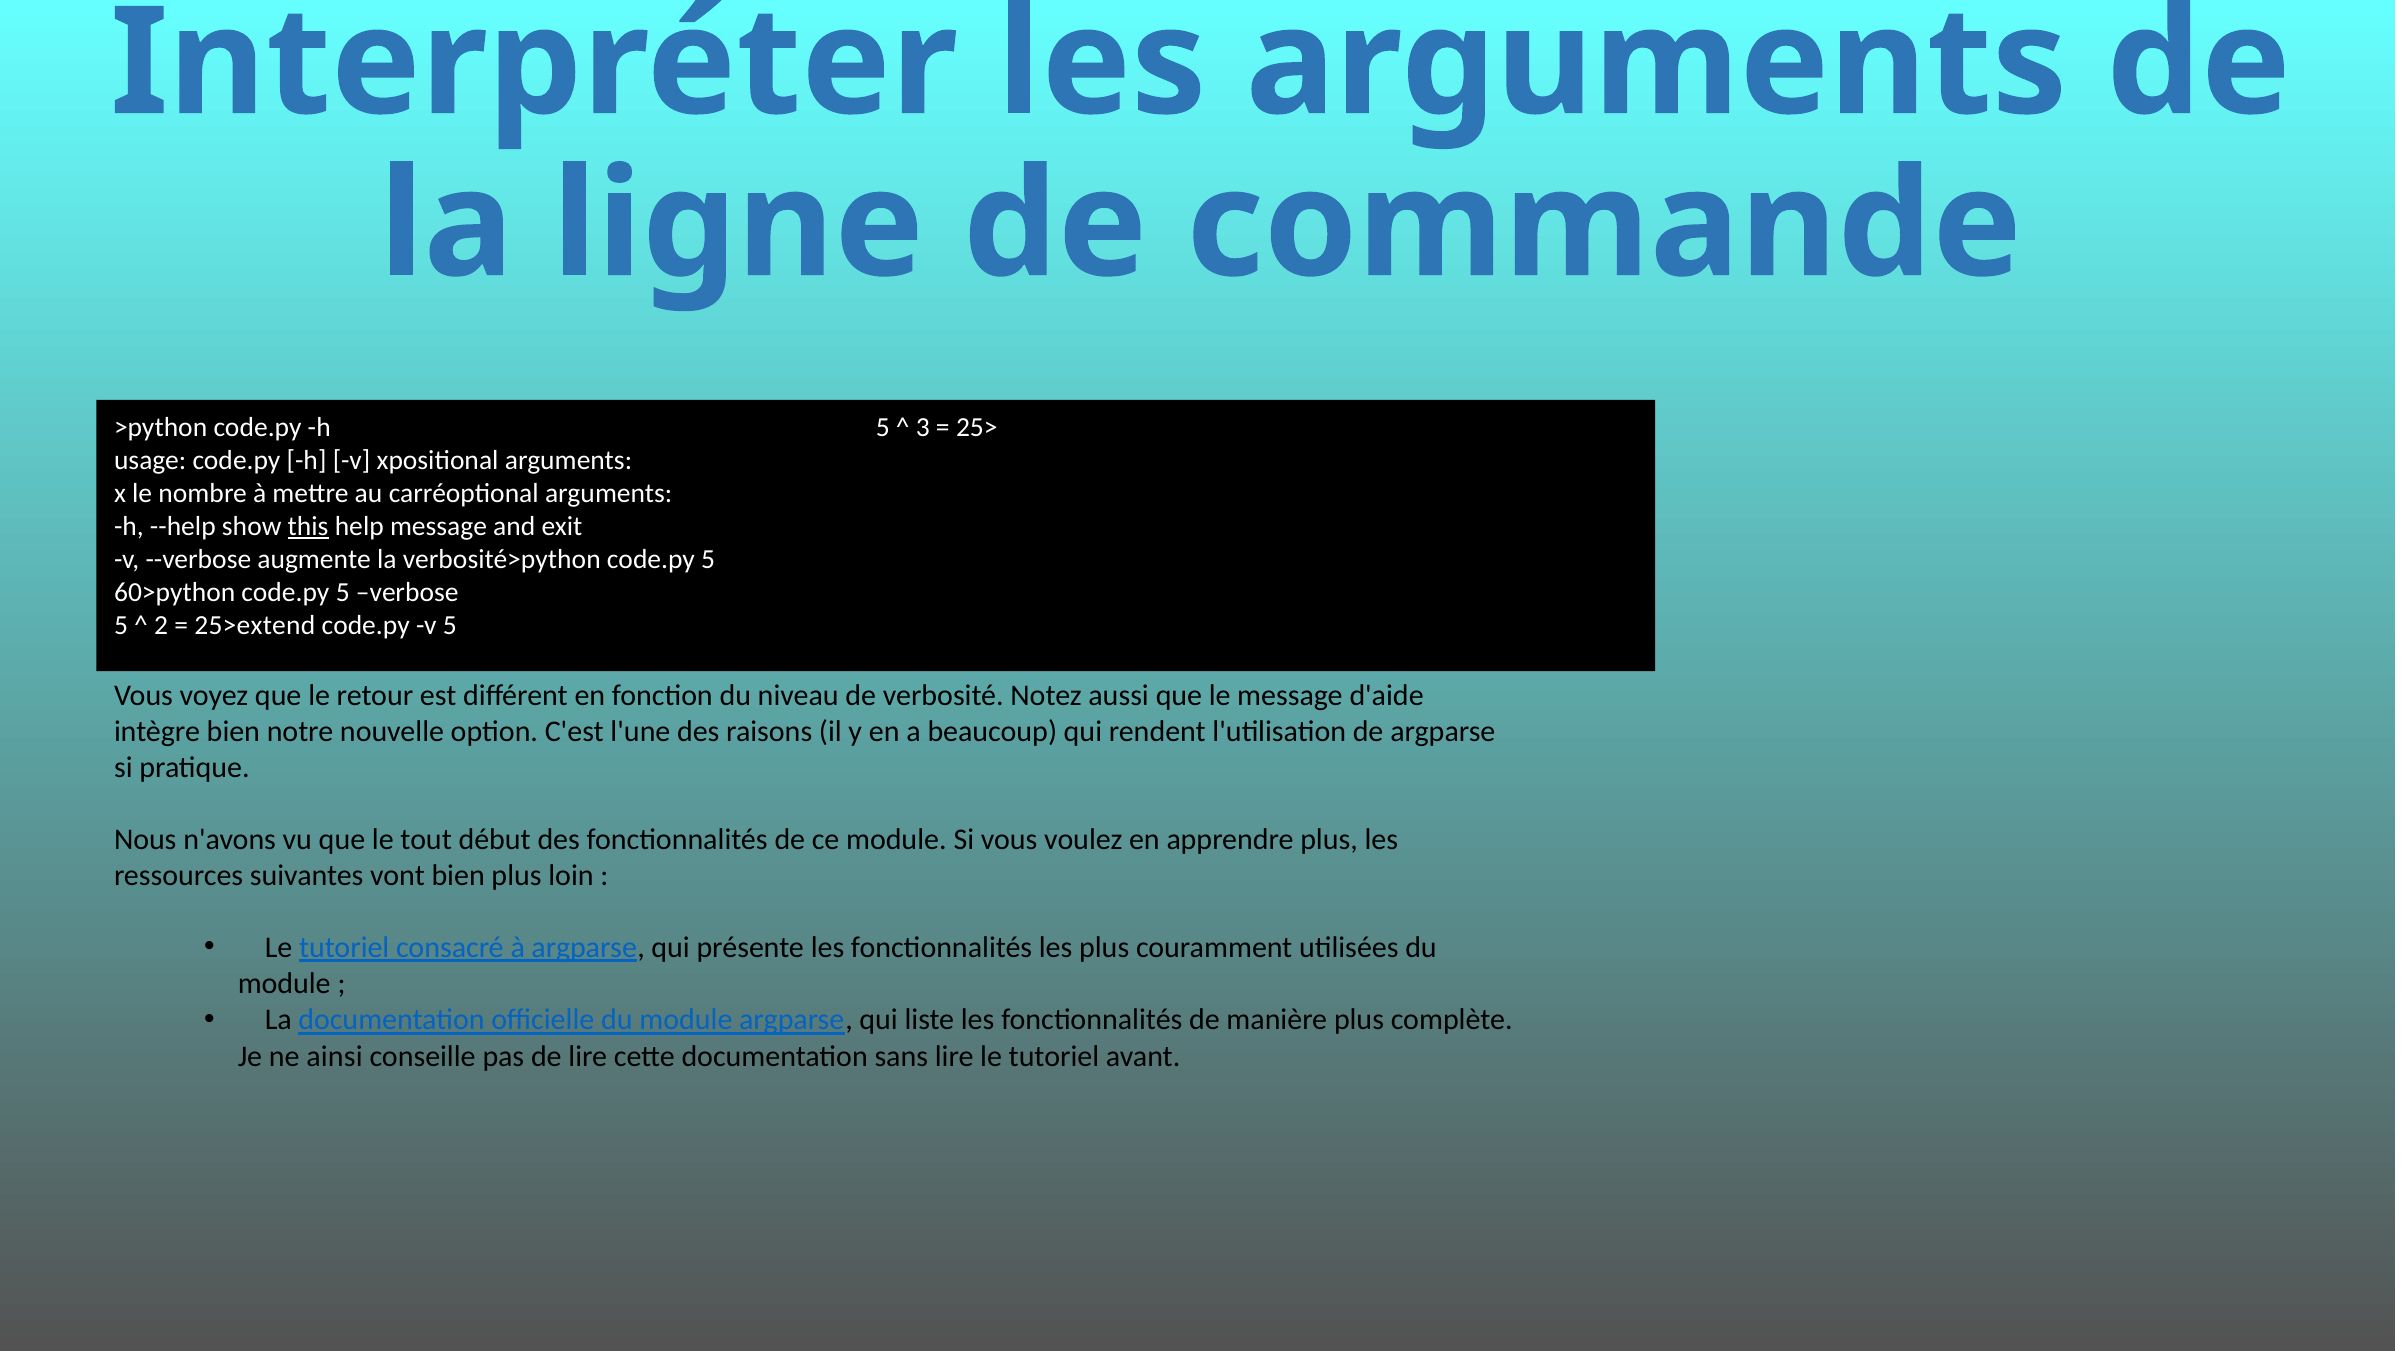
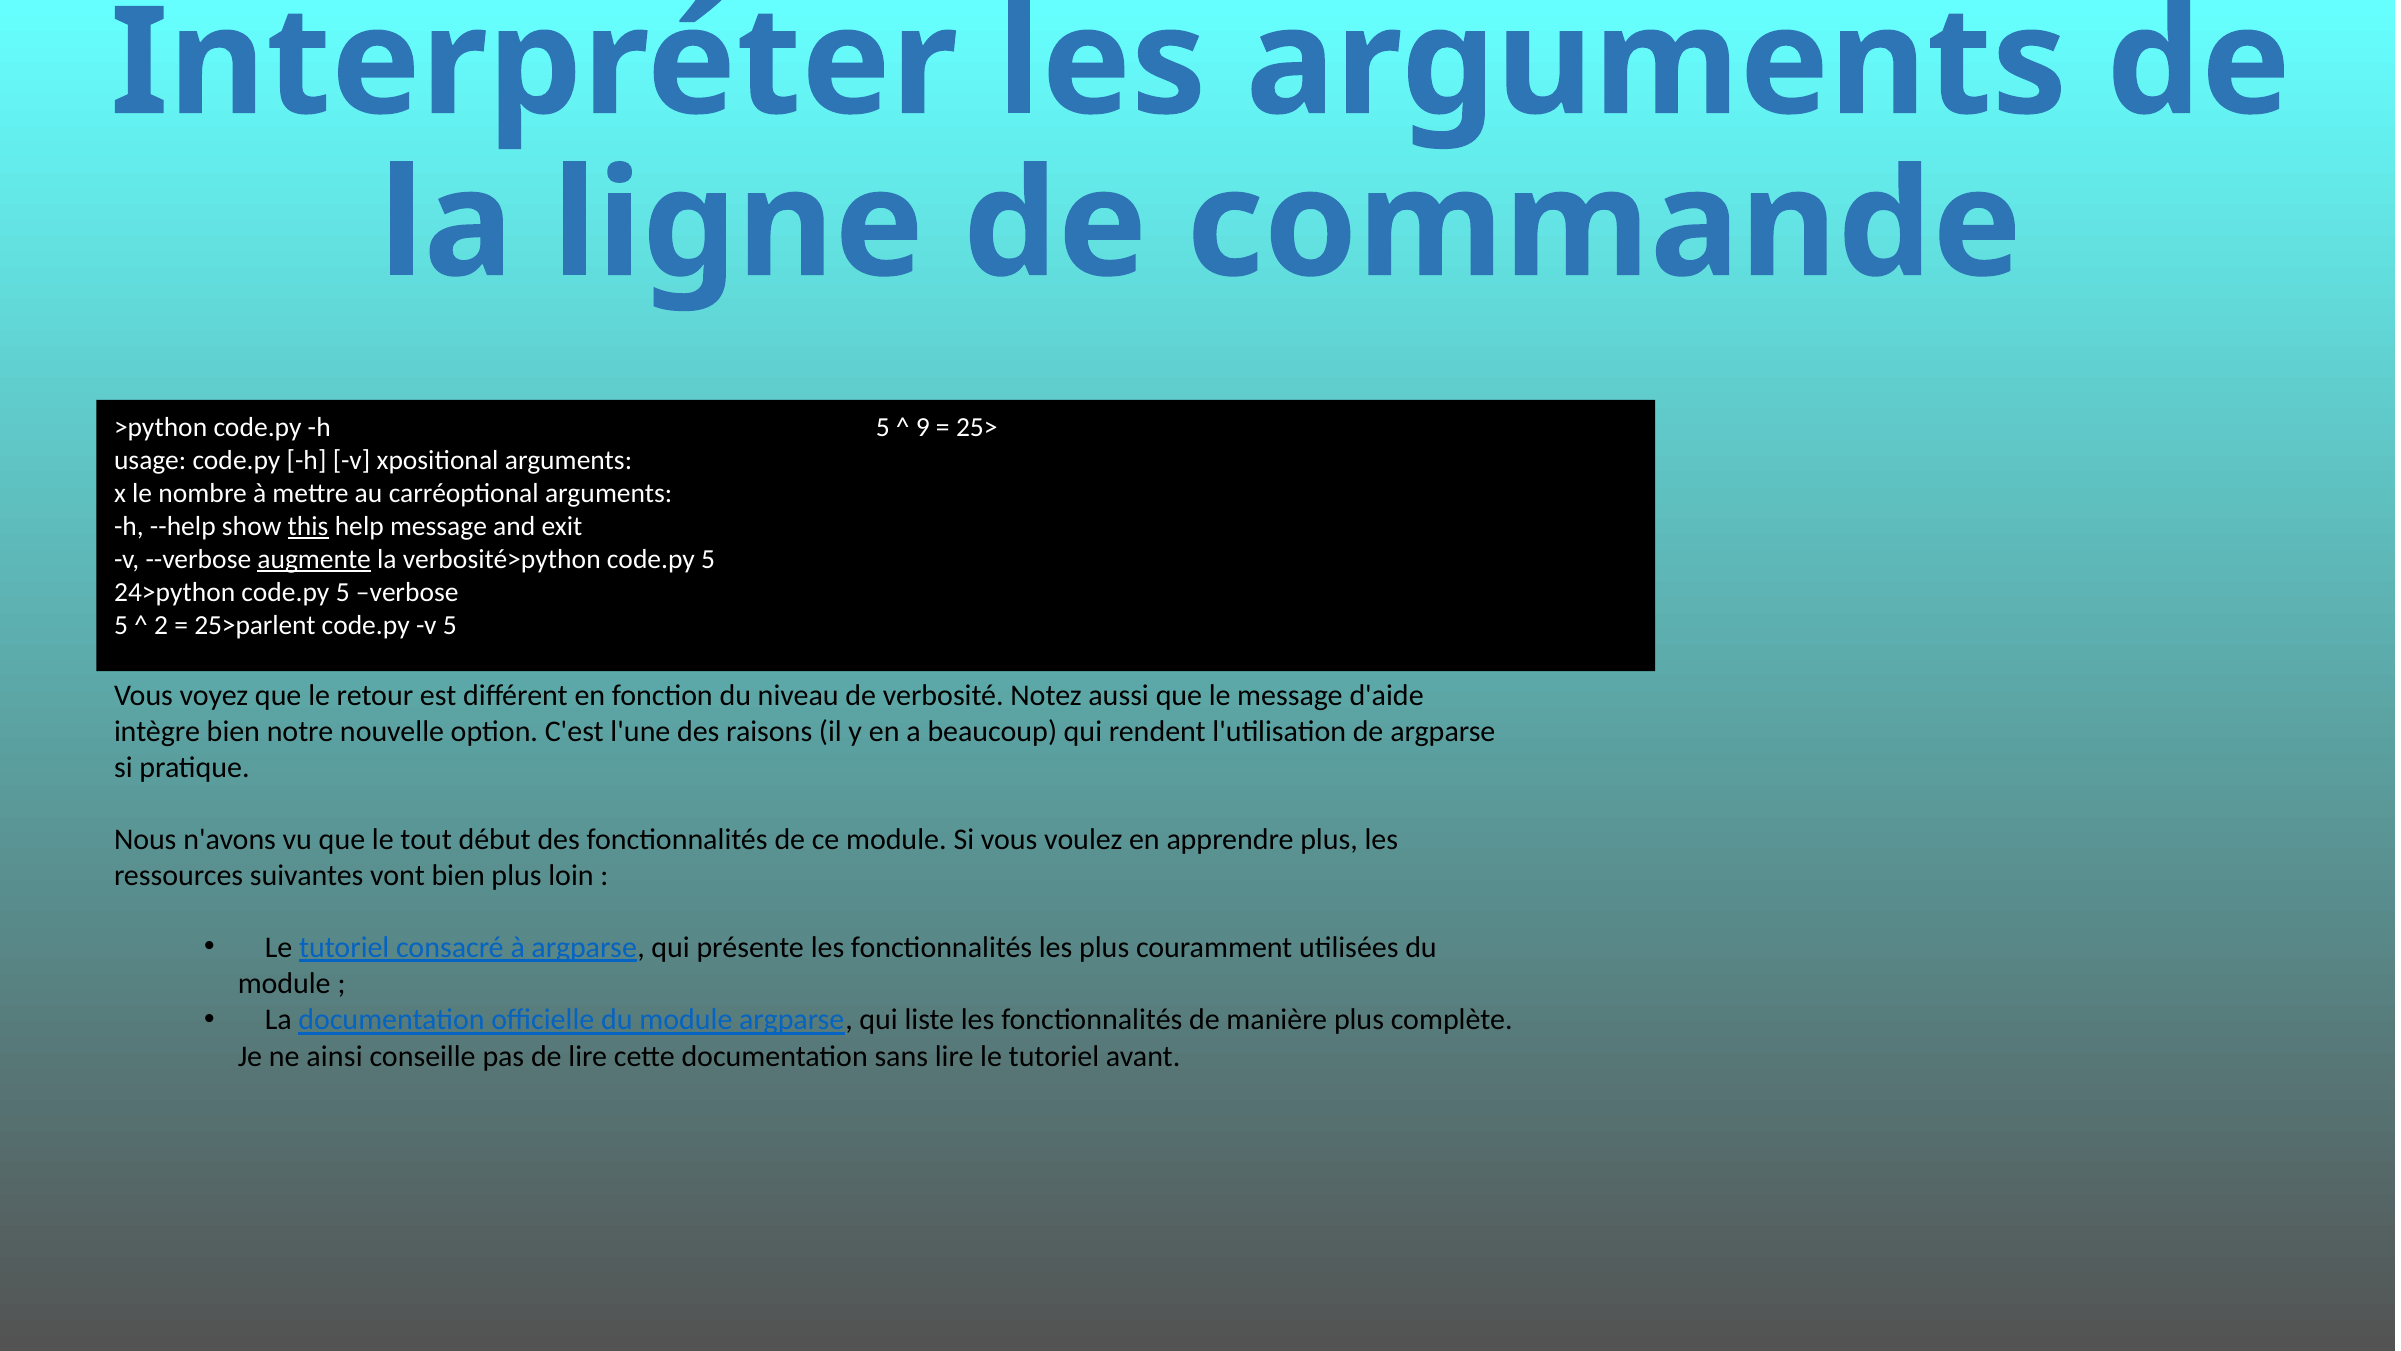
3: 3 -> 9 (923, 427)
augmente underline: none -> present (314, 559)
60>python: 60>python -> 24>python (175, 592)
25>extend: 25>extend -> 25>parlent (255, 625)
